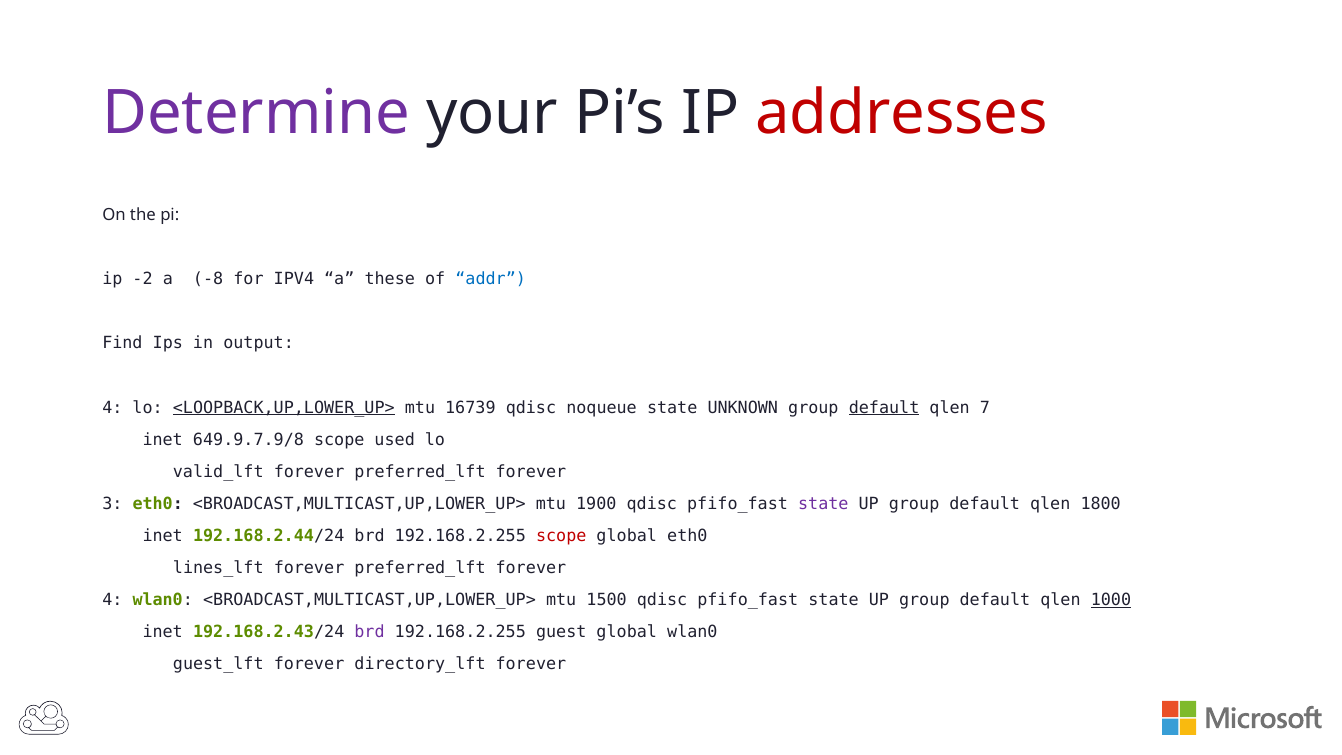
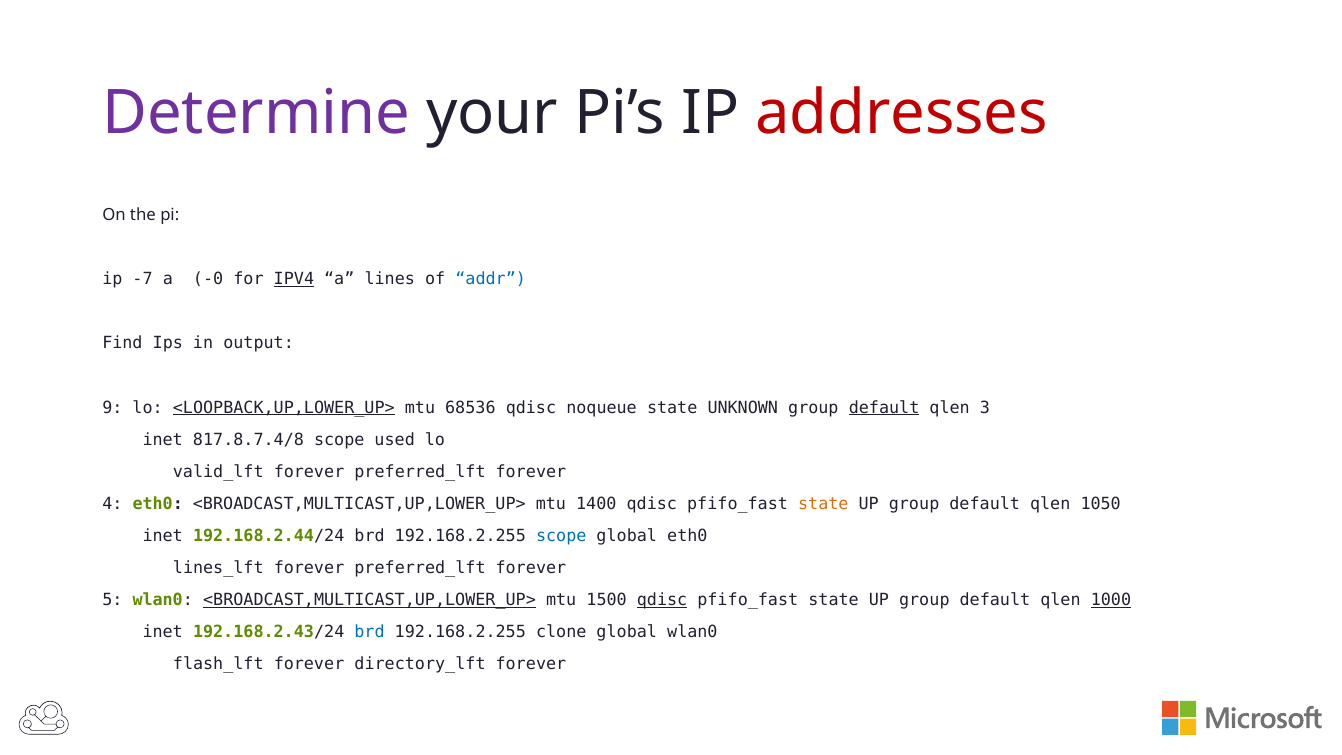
-2: -2 -> -7 (143, 279)
-8: -8 -> -0 (208, 279)
IPV4 underline: none -> present (294, 279)
these: these -> lines (390, 279)
4: 4 -> 9 (112, 408)
16739: 16739 -> 68536 (470, 408)
7: 7 -> 3 (985, 408)
649.9.7.9/8: 649.9.7.9/8 -> 817.8.7.4/8 (248, 440)
3: 3 -> 4 (112, 504)
1900: 1900 -> 1400 (596, 504)
state colour: purple -> orange (823, 504)
1800: 1800 -> 1050 (1101, 504)
scope colour: red -> blue (561, 536)
4: 4 -> 5 (112, 600)
<BROADCAST,MULTICAST,UP,LOWER_UP> underline: none -> present (369, 600)
qdisc underline: none -> present (662, 600)
brd colour: purple -> blue (370, 632)
guest: guest -> clone (561, 632)
guest_lft: guest_lft -> flash_lft (218, 664)
